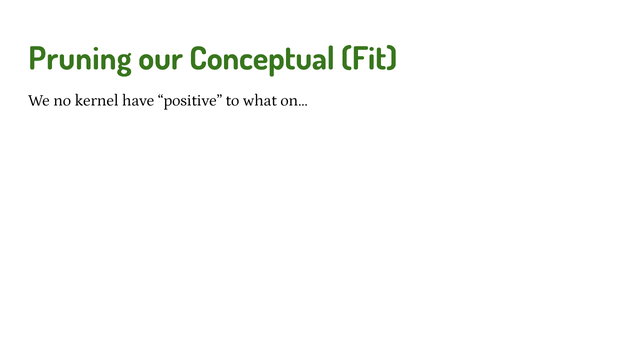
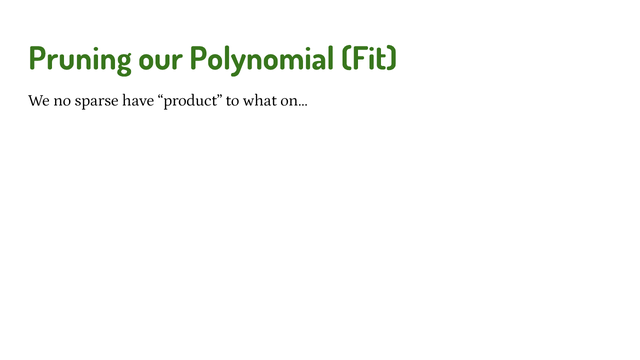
Conceptual: Conceptual -> Polynomial (262, 59)
kernel: kernel -> sparse (97, 101)
positive: positive -> product (190, 101)
